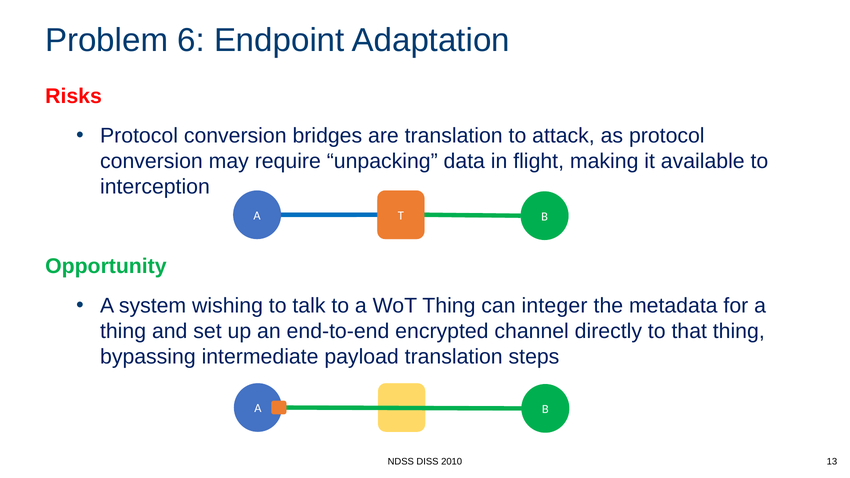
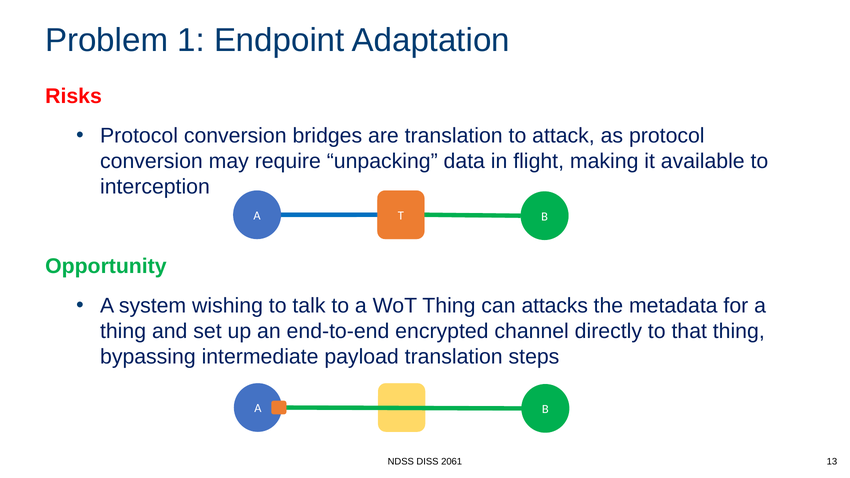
6: 6 -> 1 (191, 40)
integer: integer -> attacks (555, 306)
2010: 2010 -> 2061 (452, 462)
